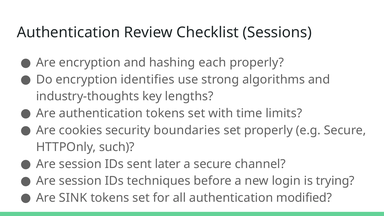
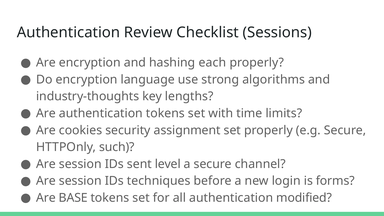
identifies: identifies -> language (148, 80)
boundaries: boundaries -> assignment (187, 130)
later: later -> level (168, 164)
trying: trying -> forms (335, 181)
SINK: SINK -> BASE (73, 198)
